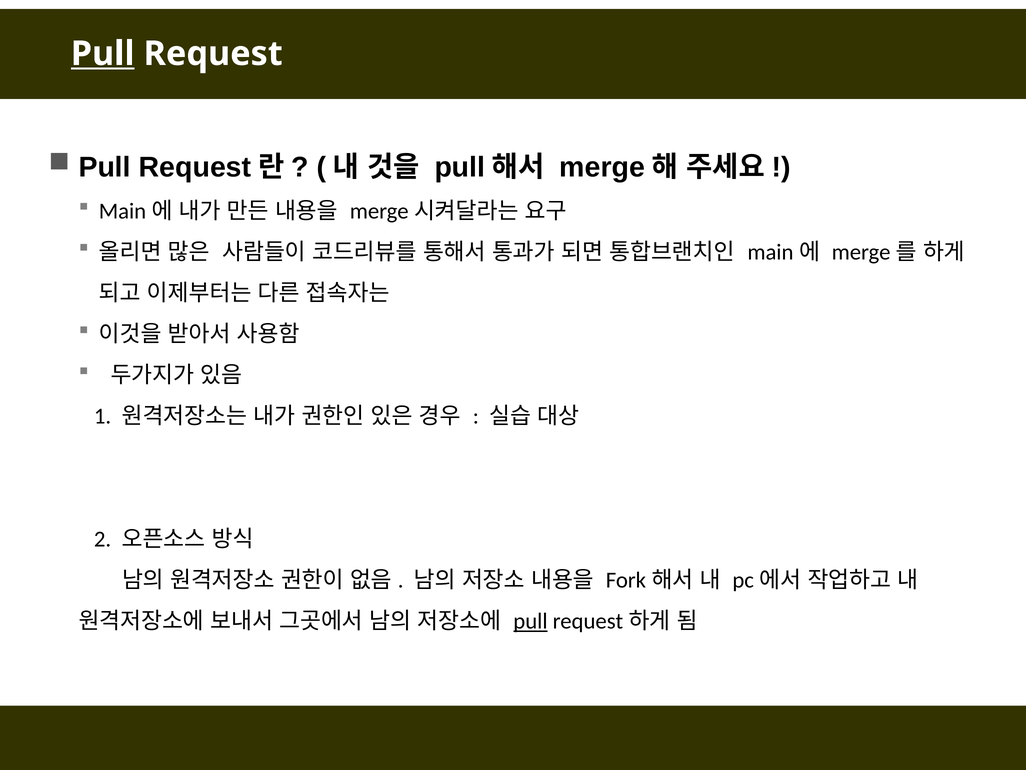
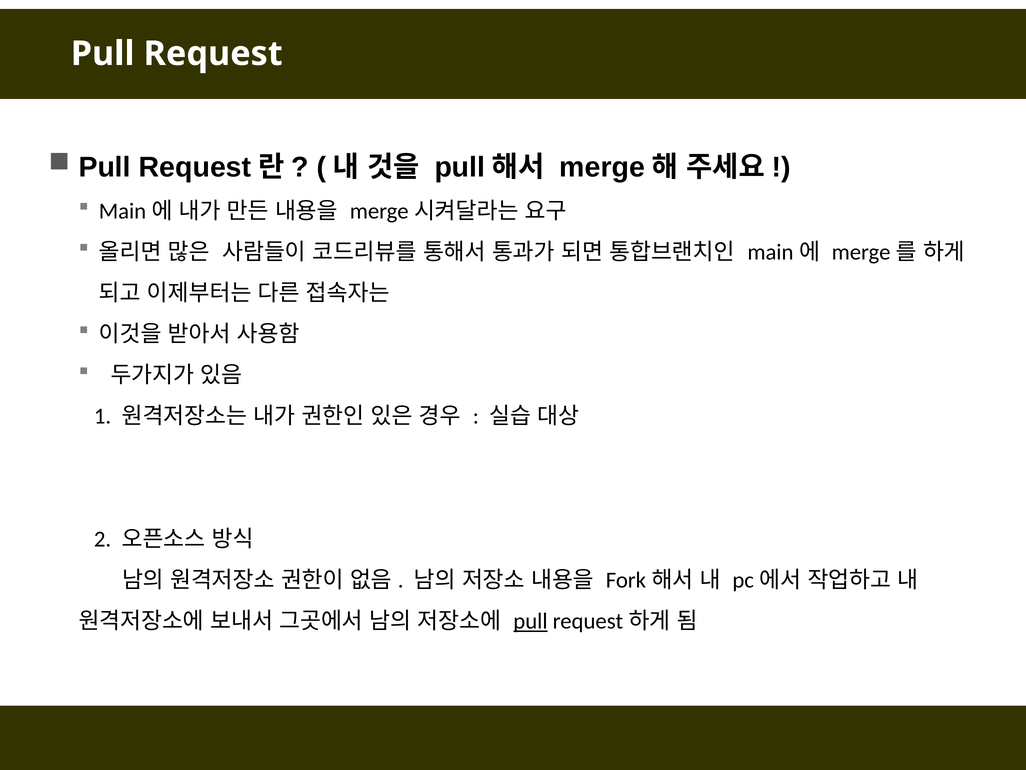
Pull underline: present -> none (103, 54)
